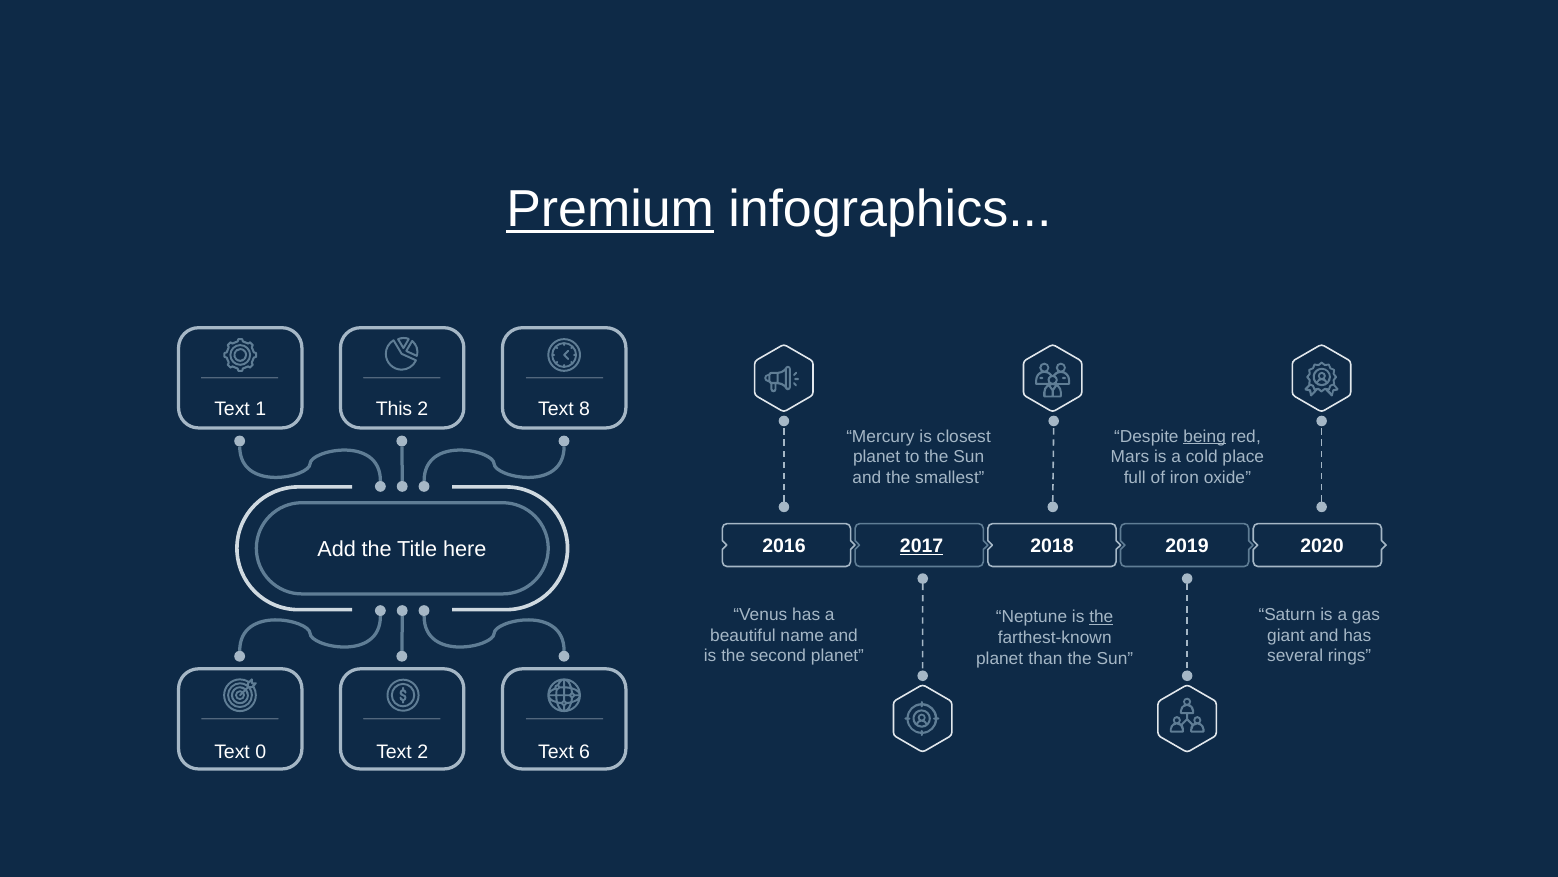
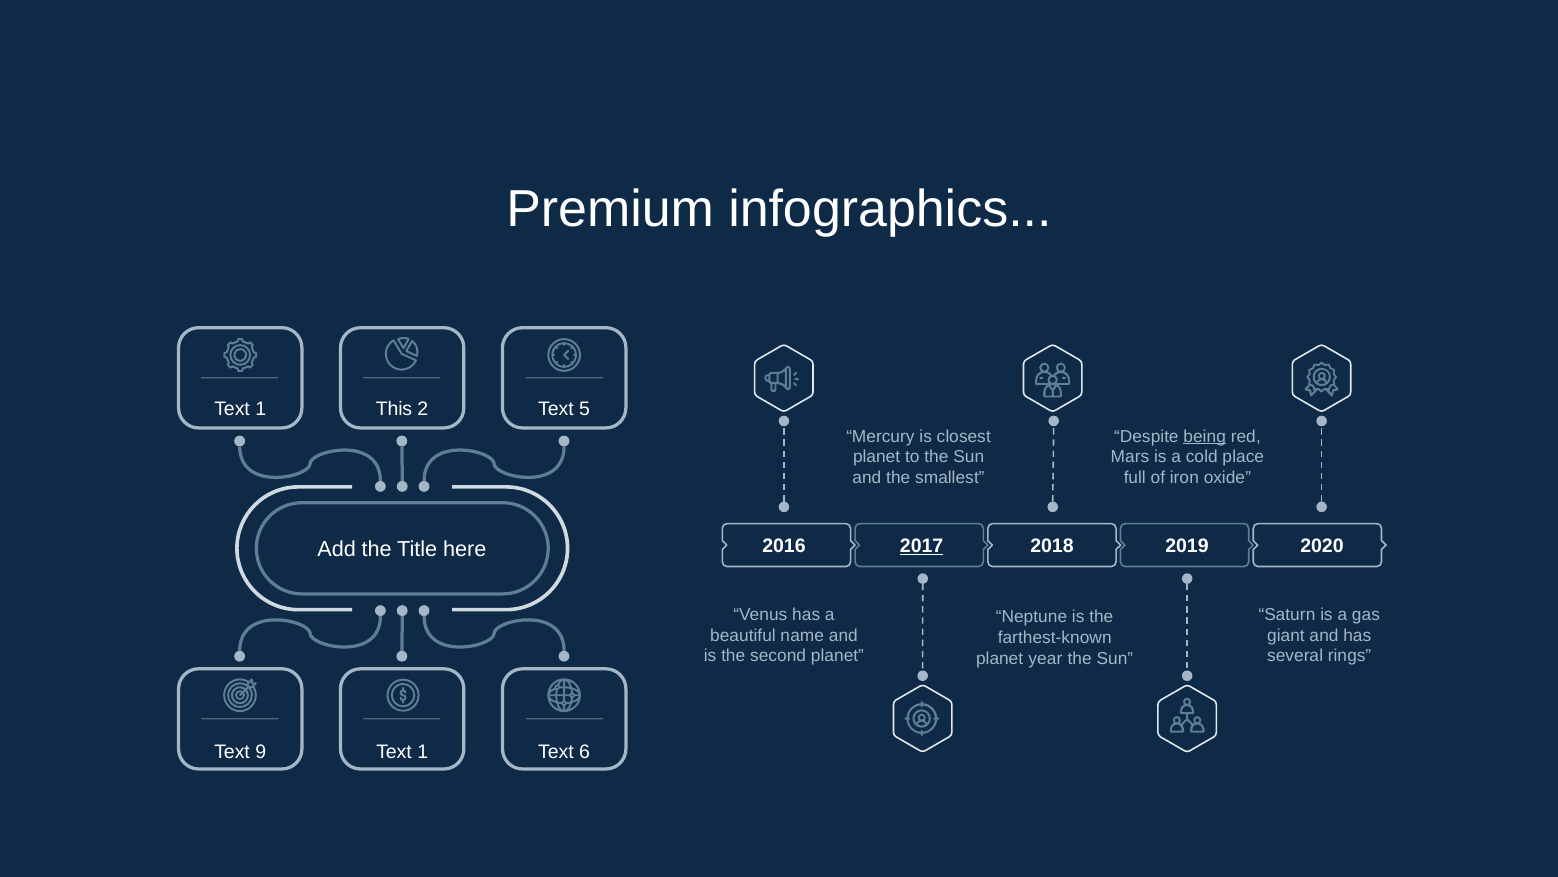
Premium underline: present -> none (610, 209)
8: 8 -> 5 (585, 409)
the underline: present -> none (1101, 617)
than: than -> year (1045, 658)
0: 0 -> 9 (261, 752)
2: 2 -> 1 (423, 752)
